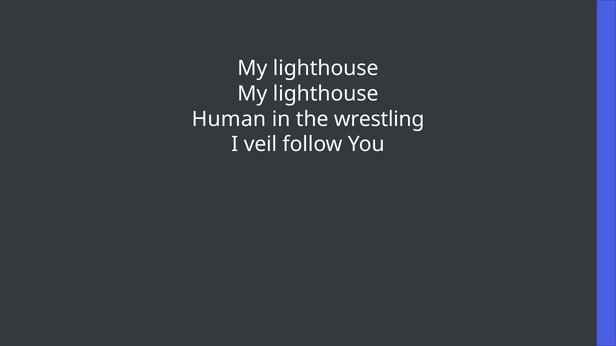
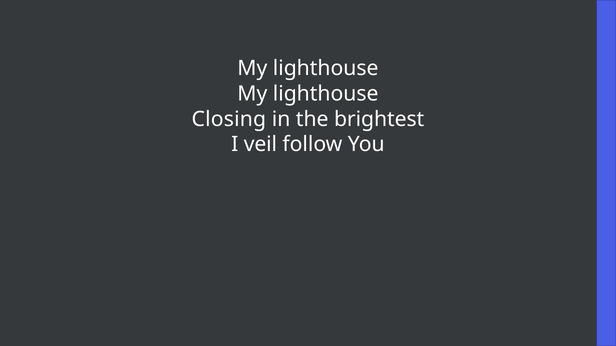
Human: Human -> Closing (229, 119)
wrestling: wrestling -> brightest (379, 119)
